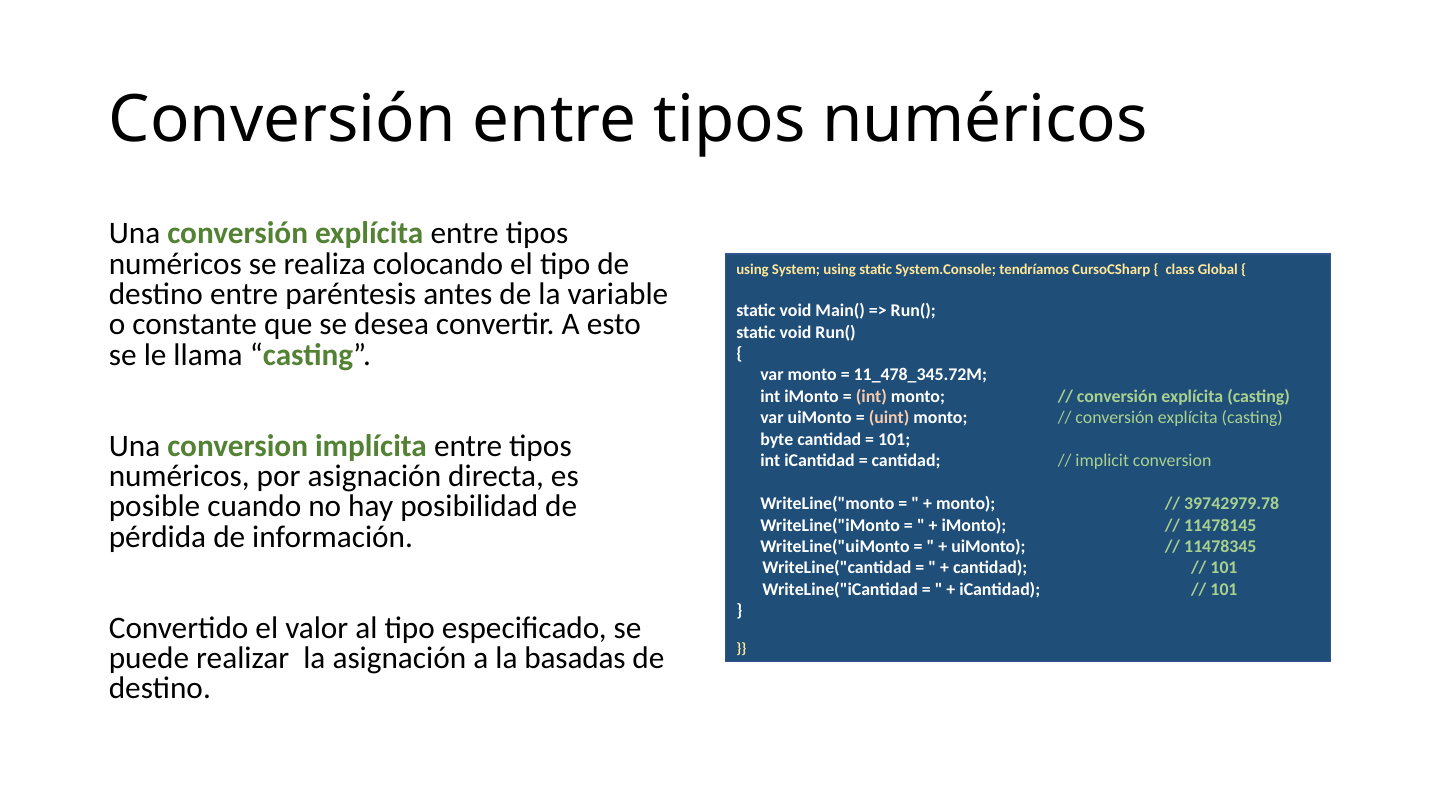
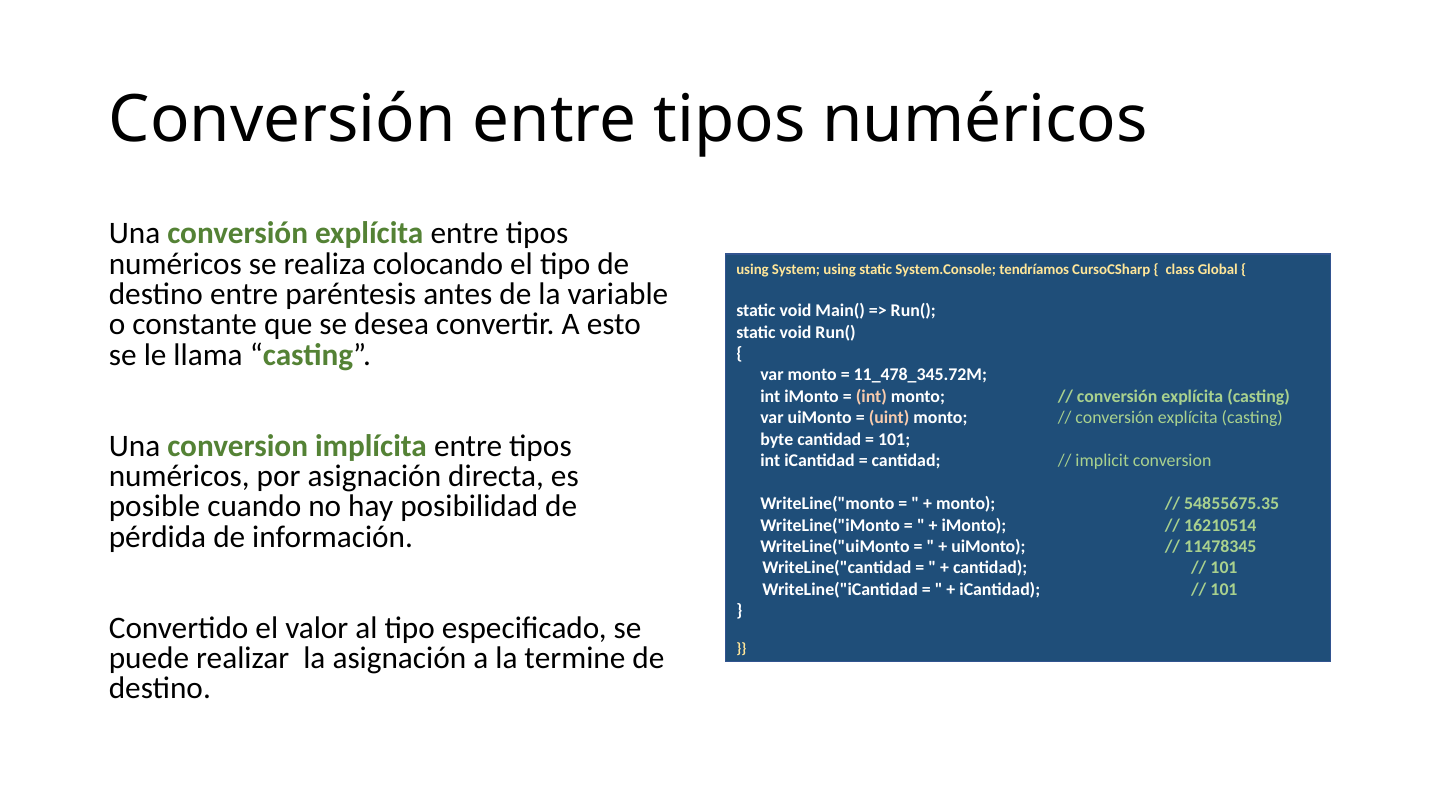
39742979.78: 39742979.78 -> 54855675.35 (1232, 504)
11478145: 11478145 -> 16210514 (1220, 525)
basadas: basadas -> termine (575, 658)
